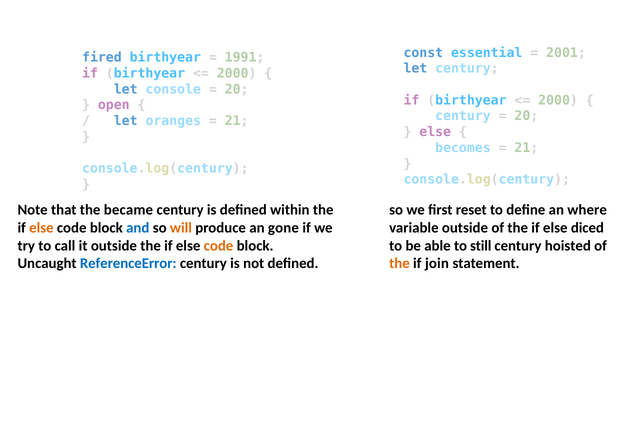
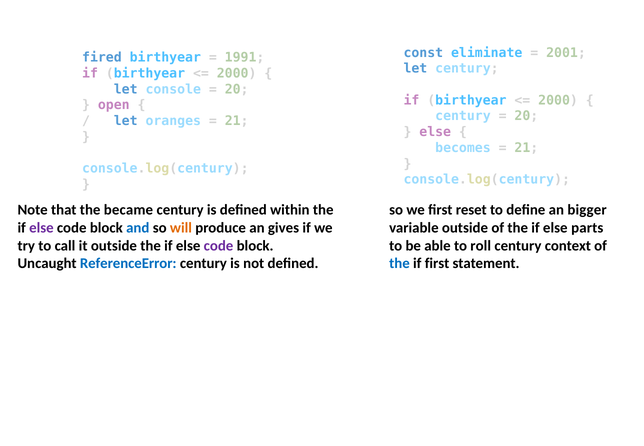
essential: essential -> eliminate (487, 53)
where: where -> bigger (587, 210)
else colour: orange -> purple (41, 228)
gone: gone -> gives (283, 228)
diced: diced -> parts (587, 228)
code colour: orange -> purple (219, 246)
still: still -> roll (481, 246)
hoisted: hoisted -> context (568, 246)
the colour: orange -> blue (399, 263)
if join: join -> first (437, 263)
